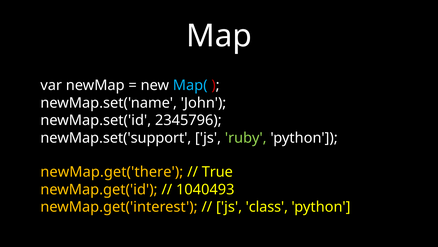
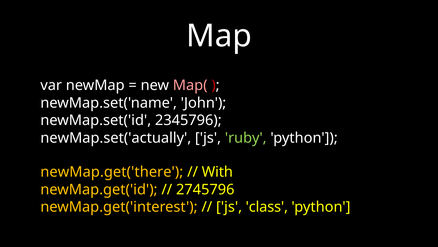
Map( colour: light blue -> pink (190, 85)
newMap.set('support: newMap.set('support -> newMap.set('actually (116, 138)
True: True -> With (217, 172)
1040493: 1040493 -> 2745796 (205, 189)
